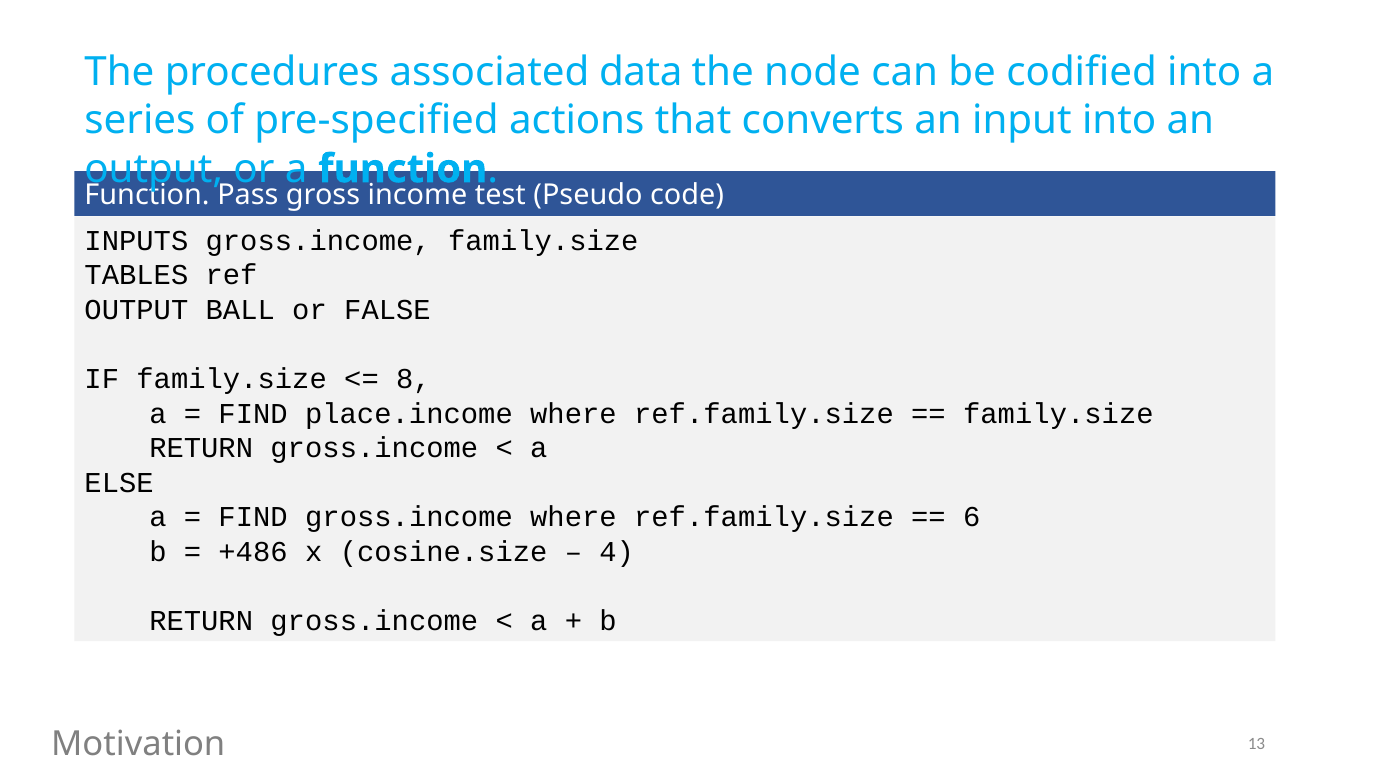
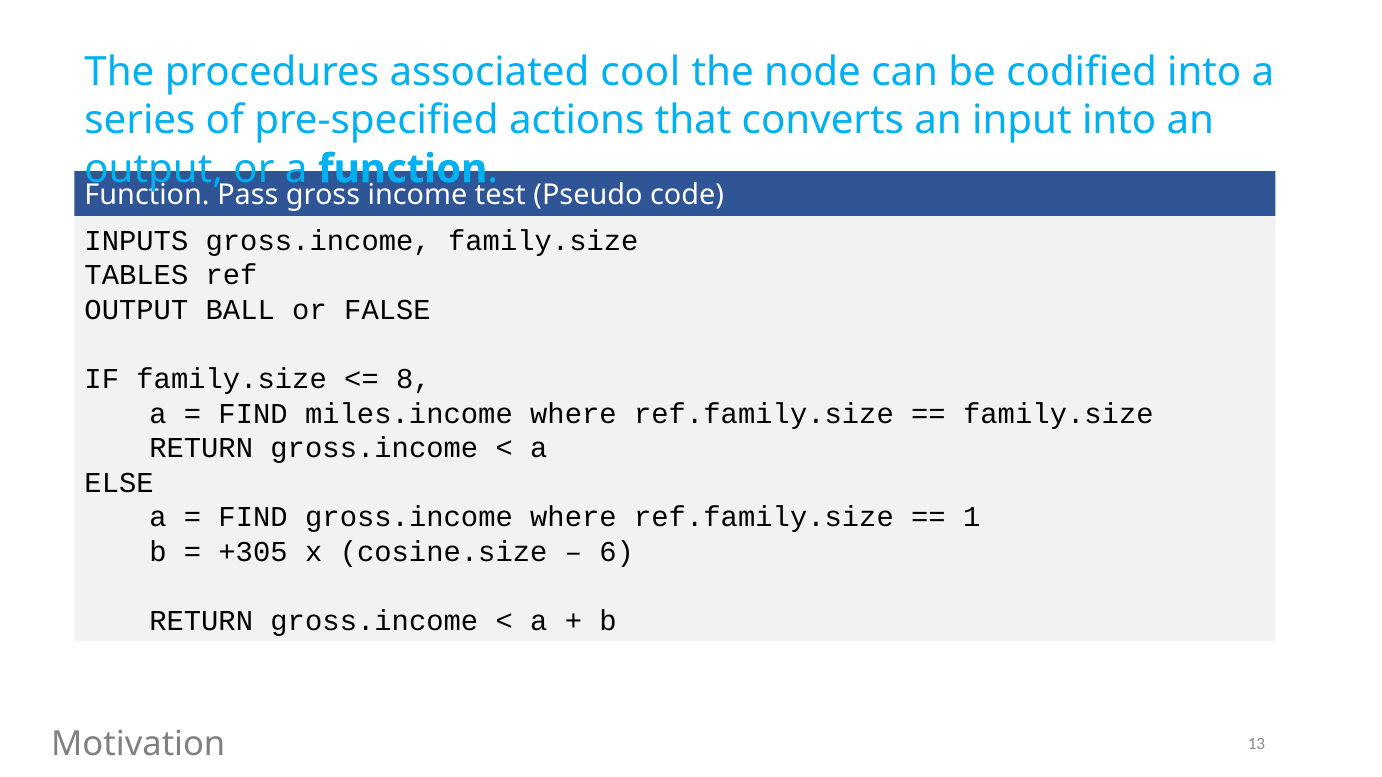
data: data -> cool (640, 72)
place.income: place.income -> miles.income (409, 414)
6: 6 -> 1 (972, 517)
+486: +486 -> +305 (253, 552)
4: 4 -> 6 (617, 552)
